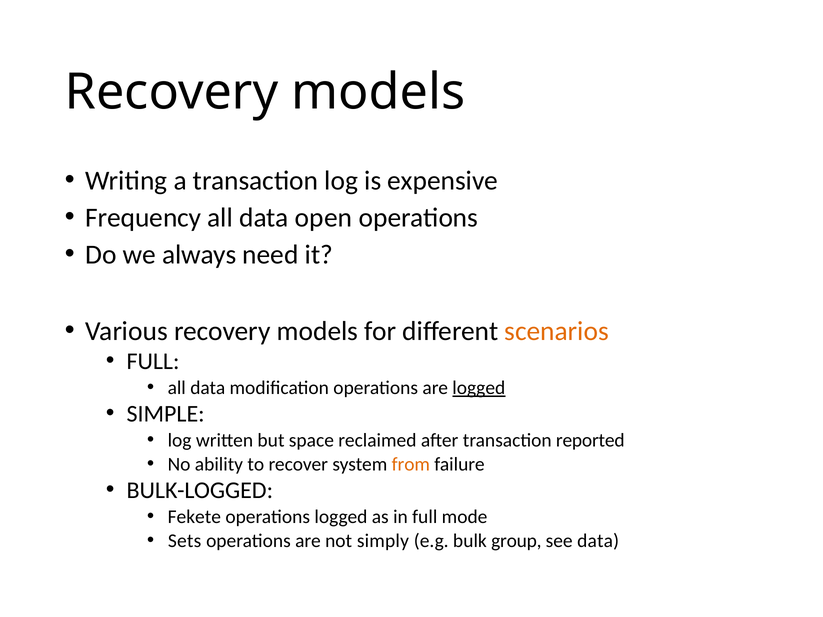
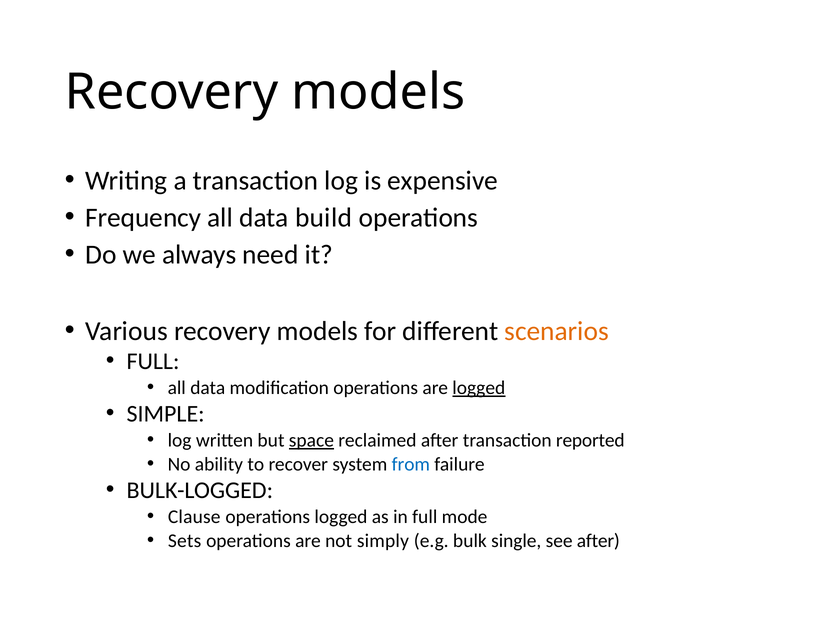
open: open -> build (324, 218)
space underline: none -> present (311, 441)
from colour: orange -> blue (411, 465)
Fekete: Fekete -> Clause (194, 517)
group: group -> single (516, 541)
see data: data -> after (598, 541)
